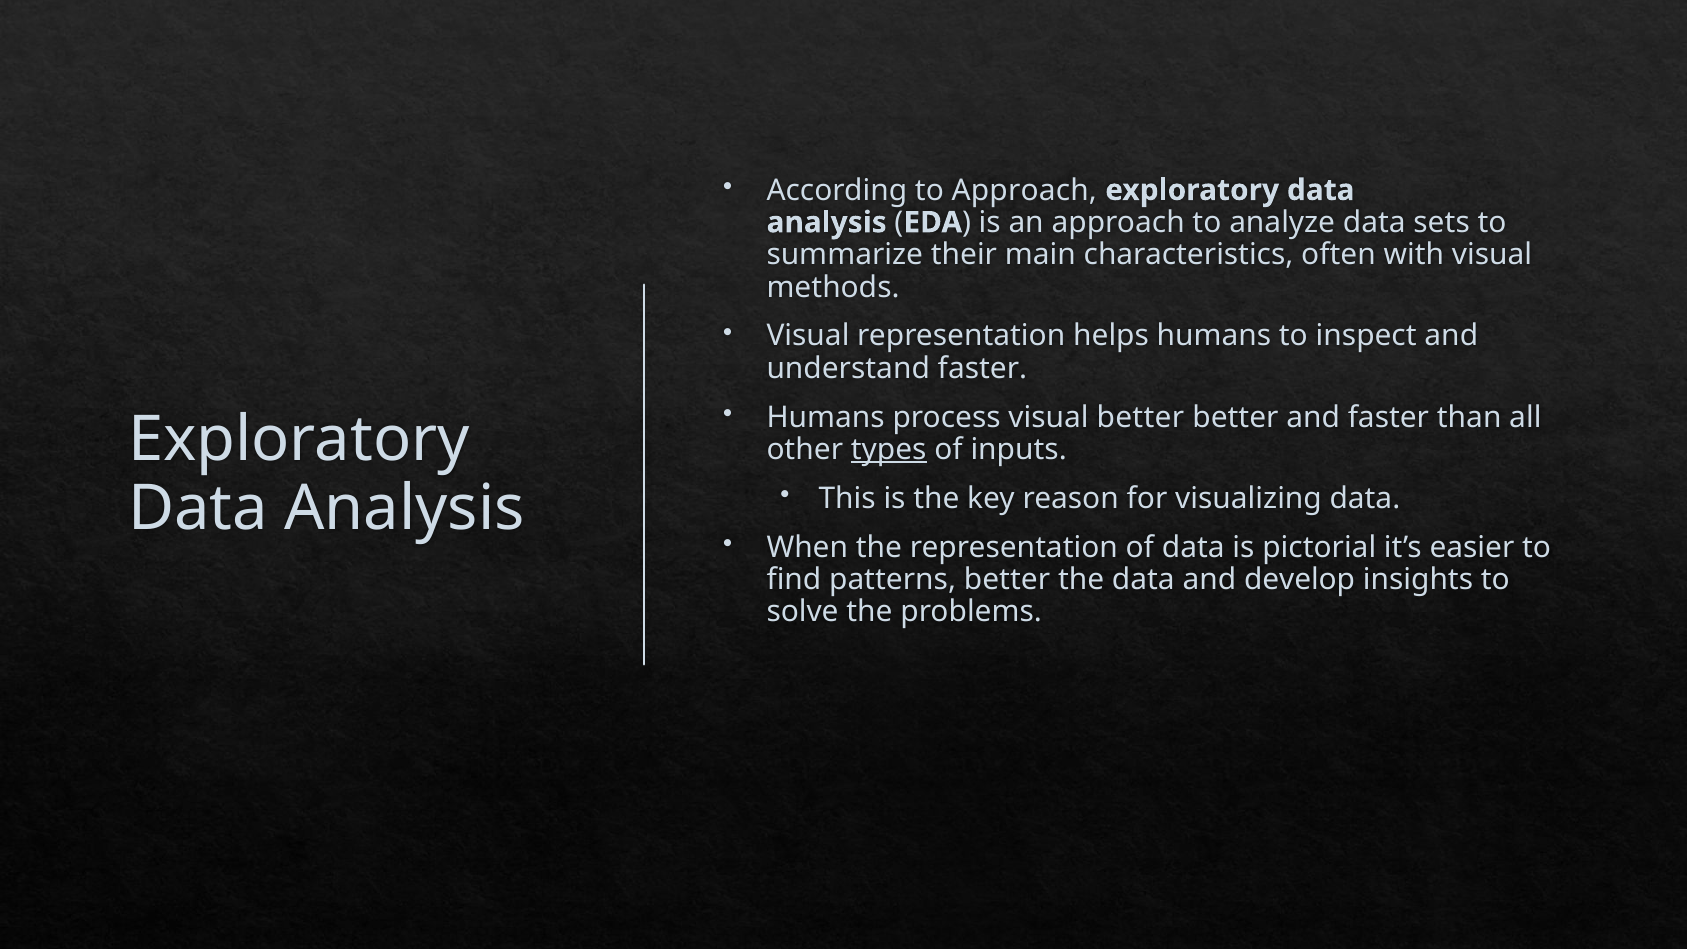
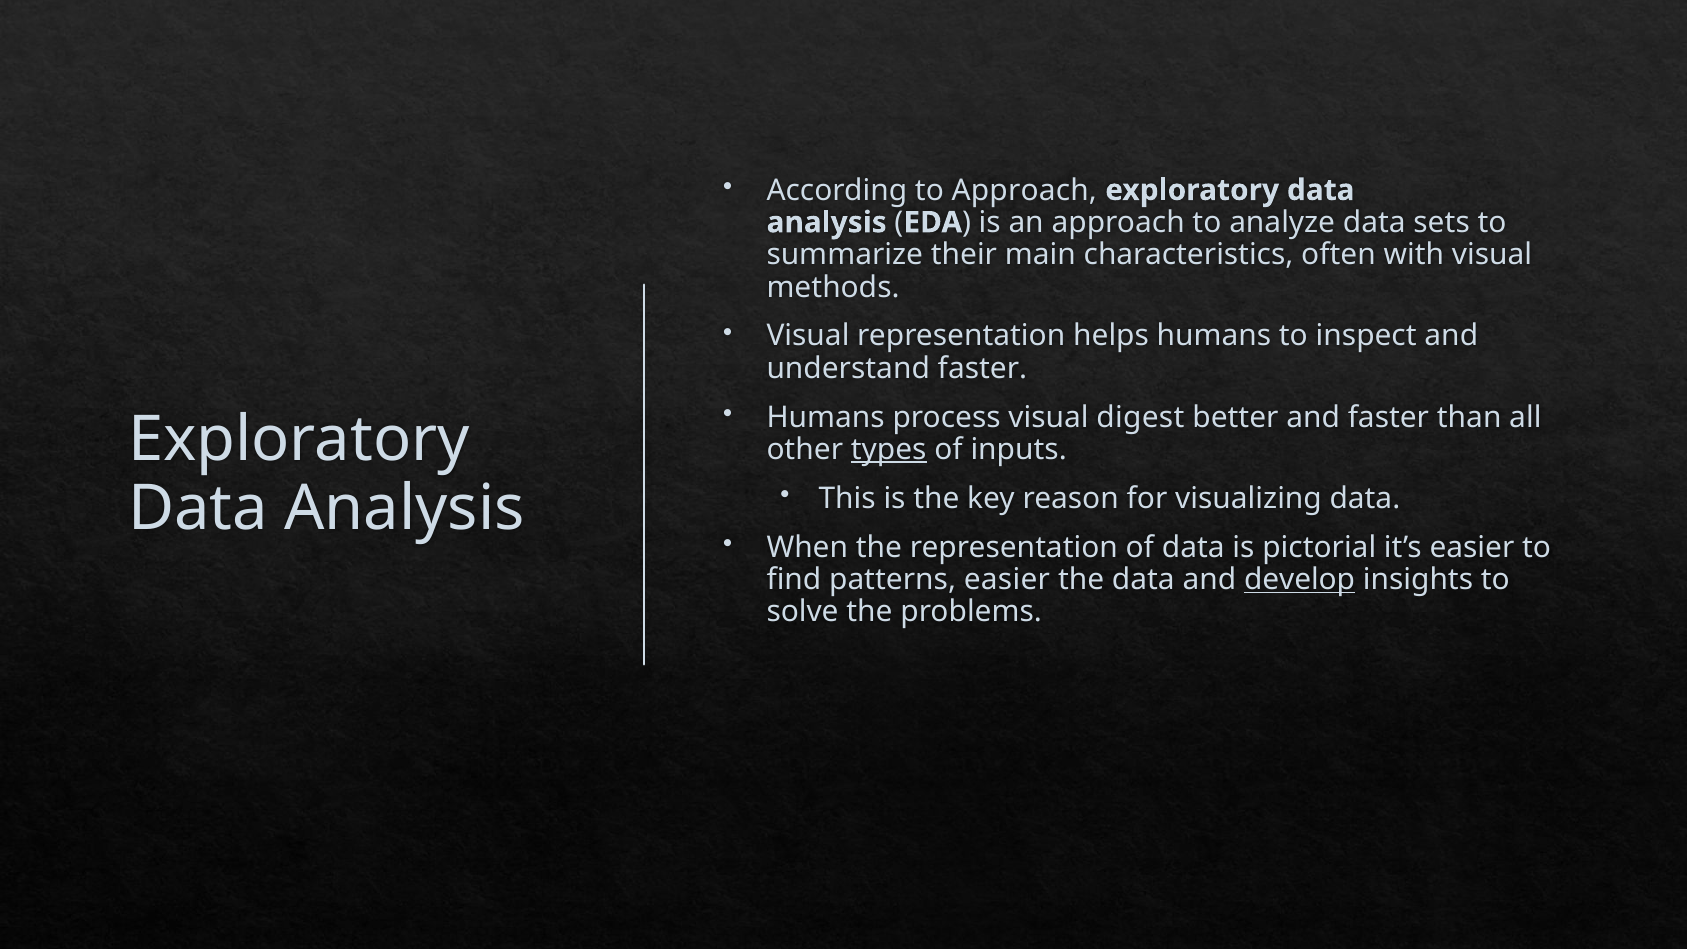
visual better: better -> digest (1140, 417)
patterns better: better -> easier (1007, 580)
develop underline: none -> present (1300, 580)
